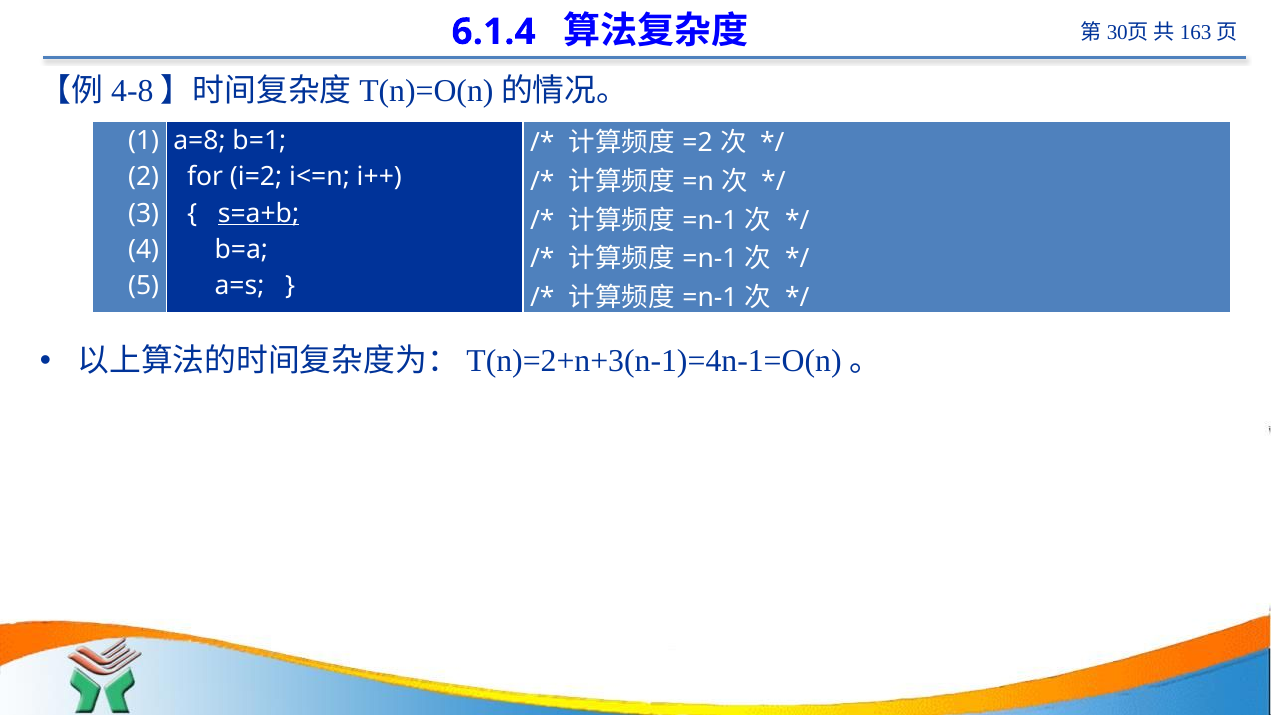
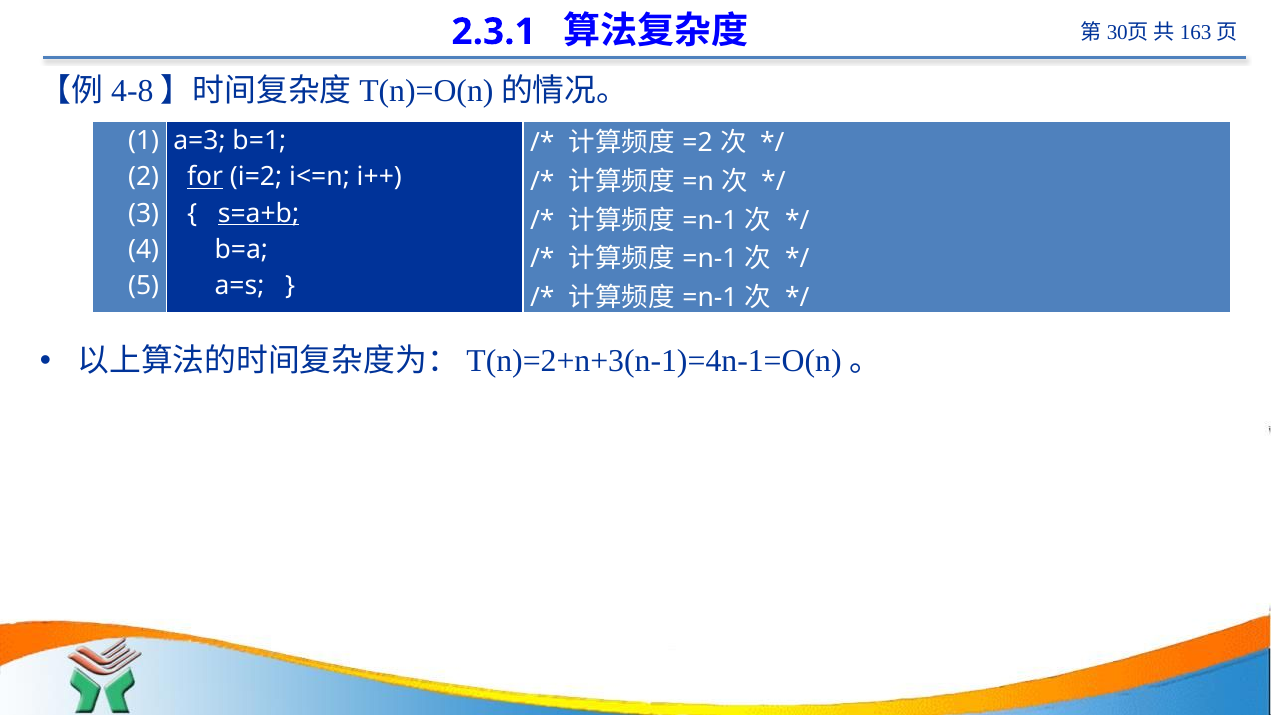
6.1.4: 6.1.4 -> 2.3.1 (494, 32)
a=8: a=8 -> a=3 (199, 141)
for underline: none -> present (205, 177)
